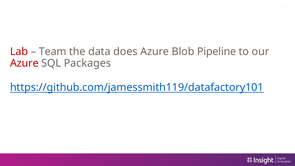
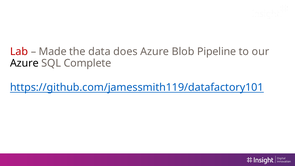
Team: Team -> Made (53, 52)
Azure colour: red -> black (24, 63)
Packages: Packages -> Complete (87, 63)
